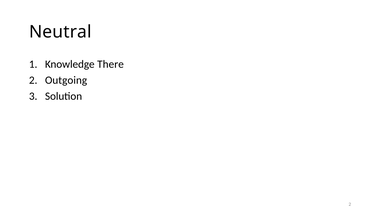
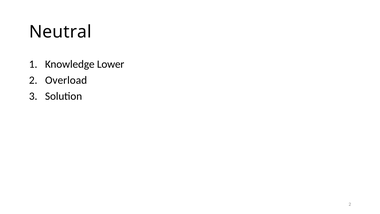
There: There -> Lower (111, 64)
Outgoing: Outgoing -> Overload (66, 80)
